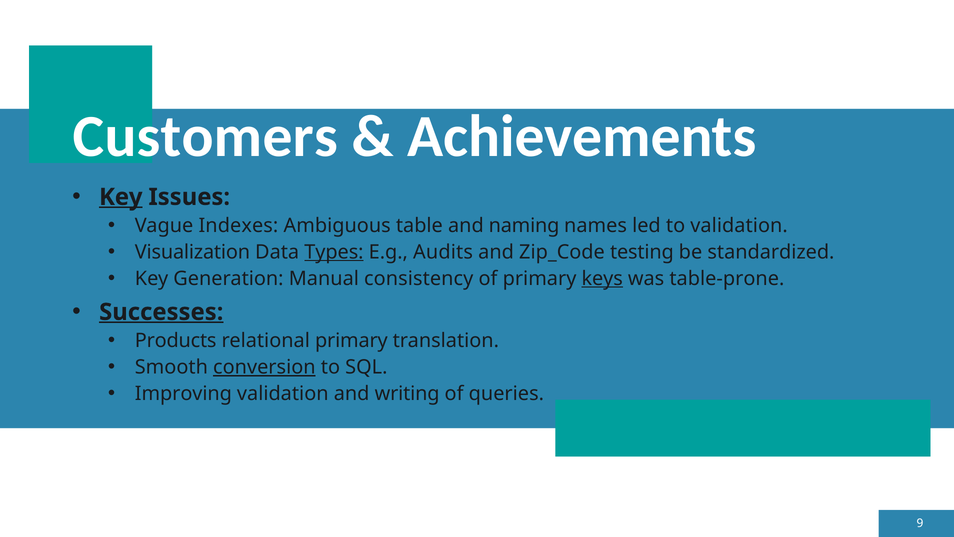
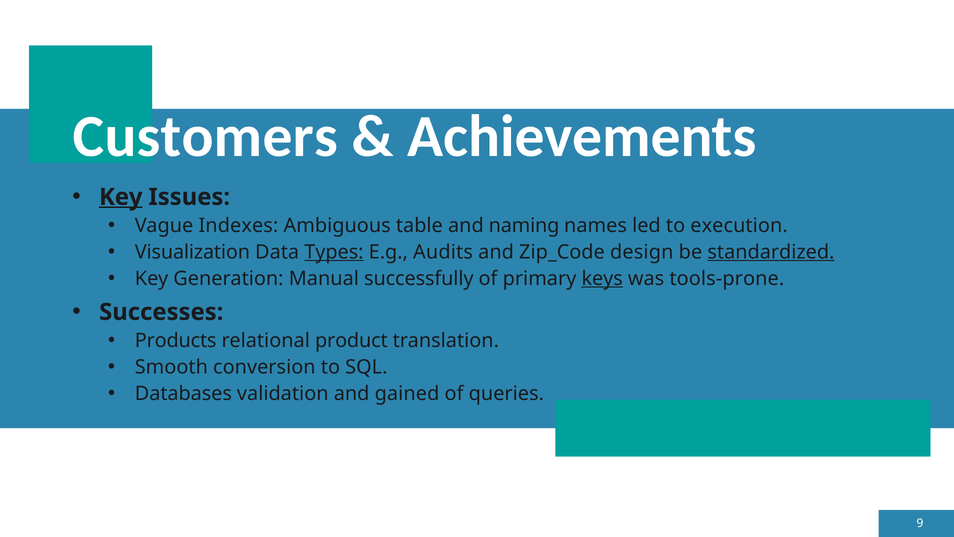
to validation: validation -> execution (739, 225)
testing: testing -> design (642, 252)
standardized underline: none -> present (771, 252)
consistency: consistency -> successfully (419, 278)
table-prone: table-prone -> tools-prone (727, 278)
Successes underline: present -> none (161, 312)
relational primary: primary -> product (351, 340)
conversion underline: present -> none (264, 367)
Improving: Improving -> Databases (183, 393)
writing: writing -> gained (407, 393)
